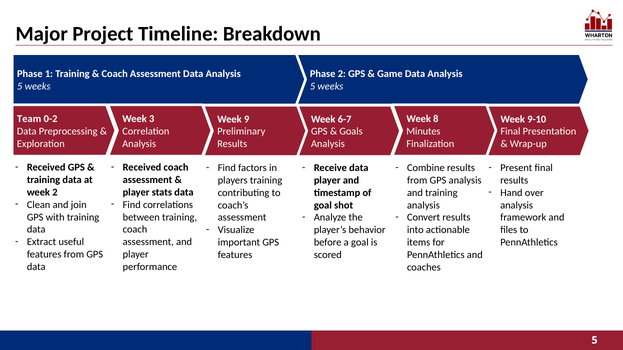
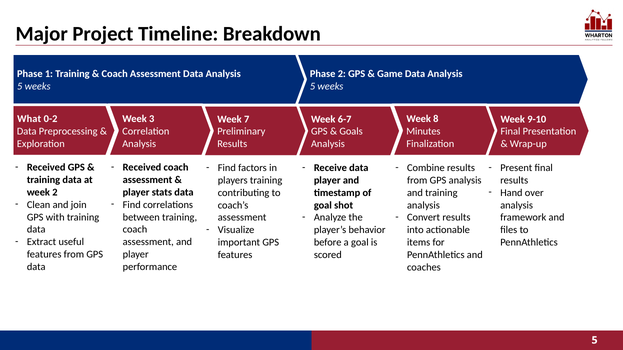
Team: Team -> What (29, 119)
9: 9 -> 7 (247, 119)
